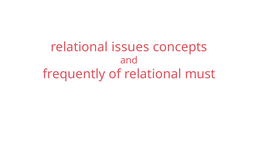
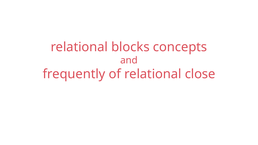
issues: issues -> blocks (130, 47)
must: must -> close (200, 74)
